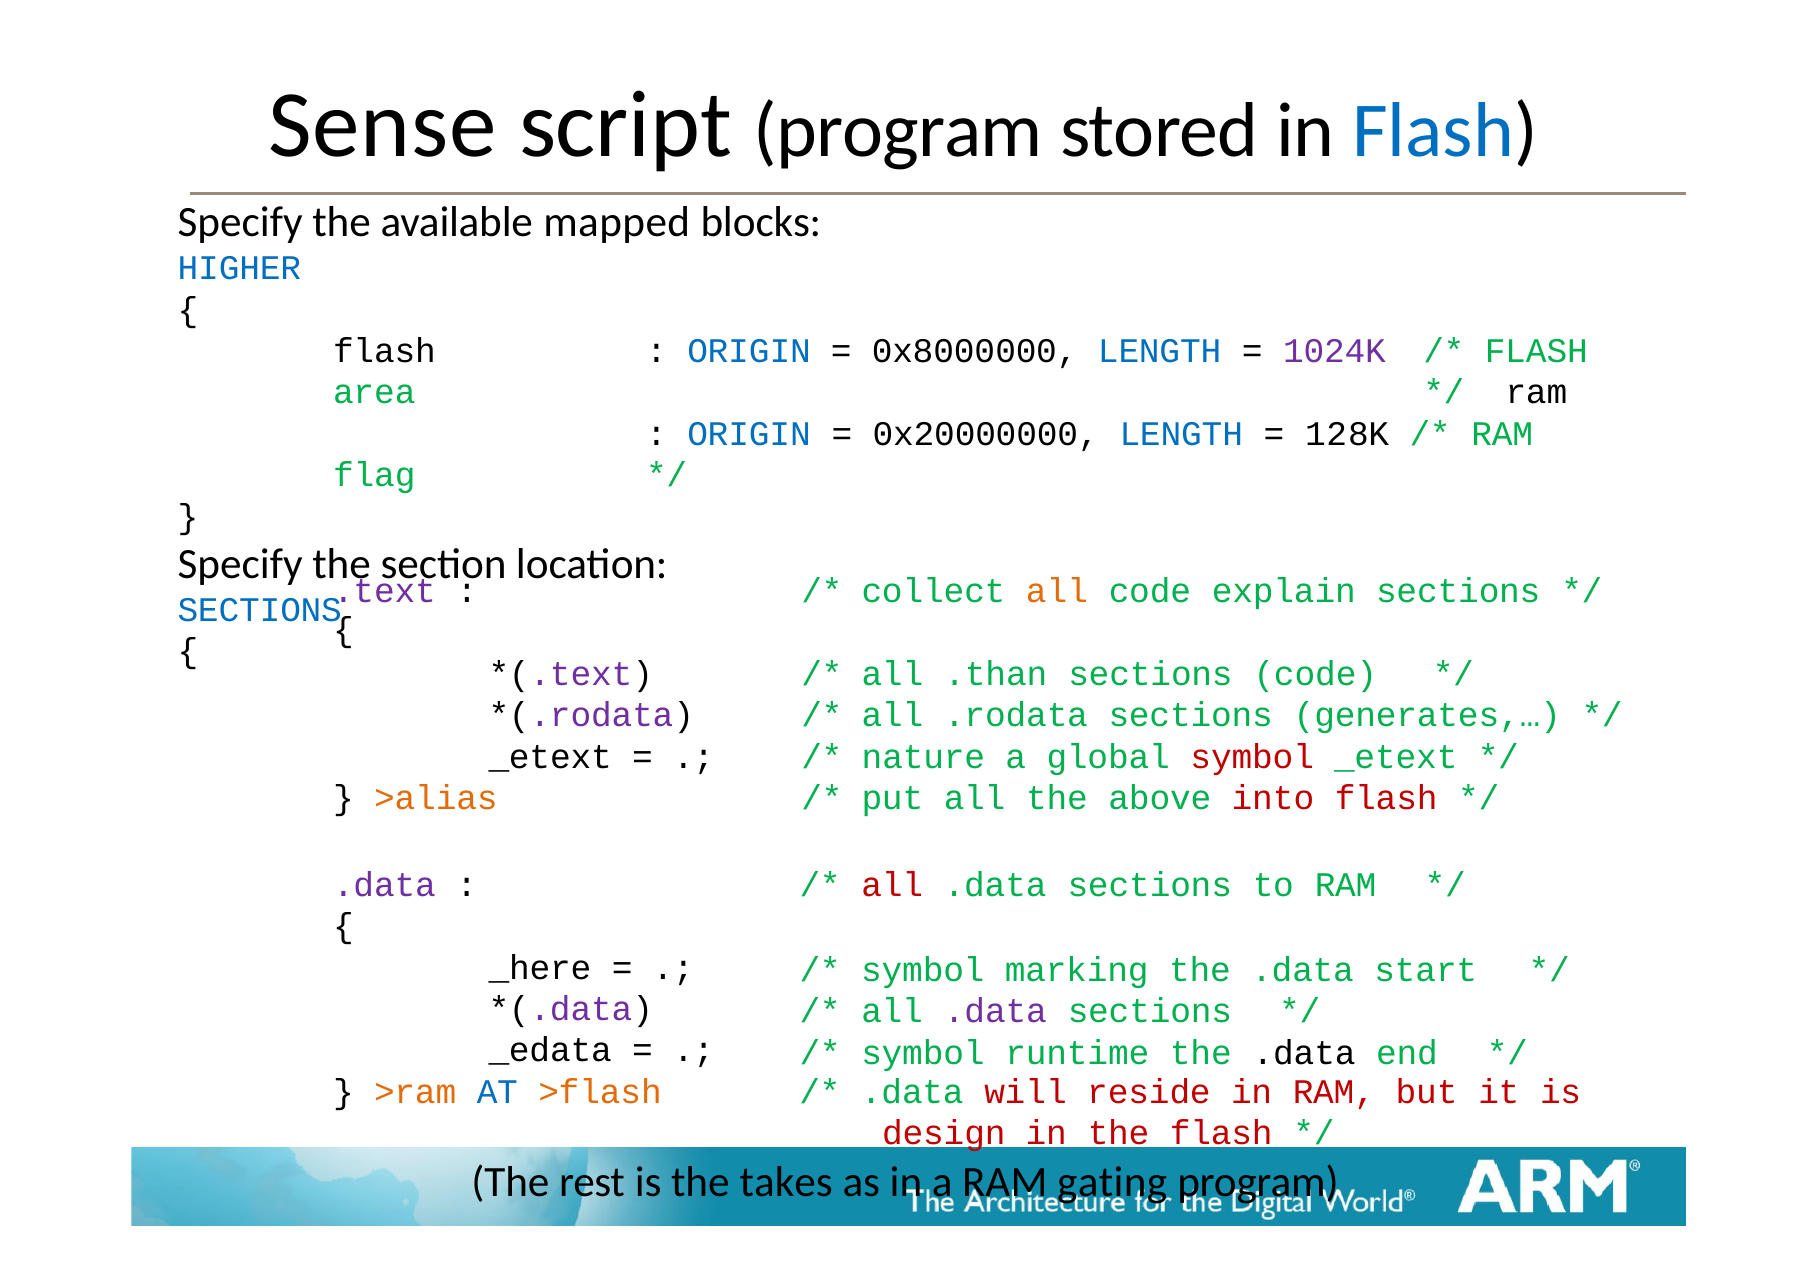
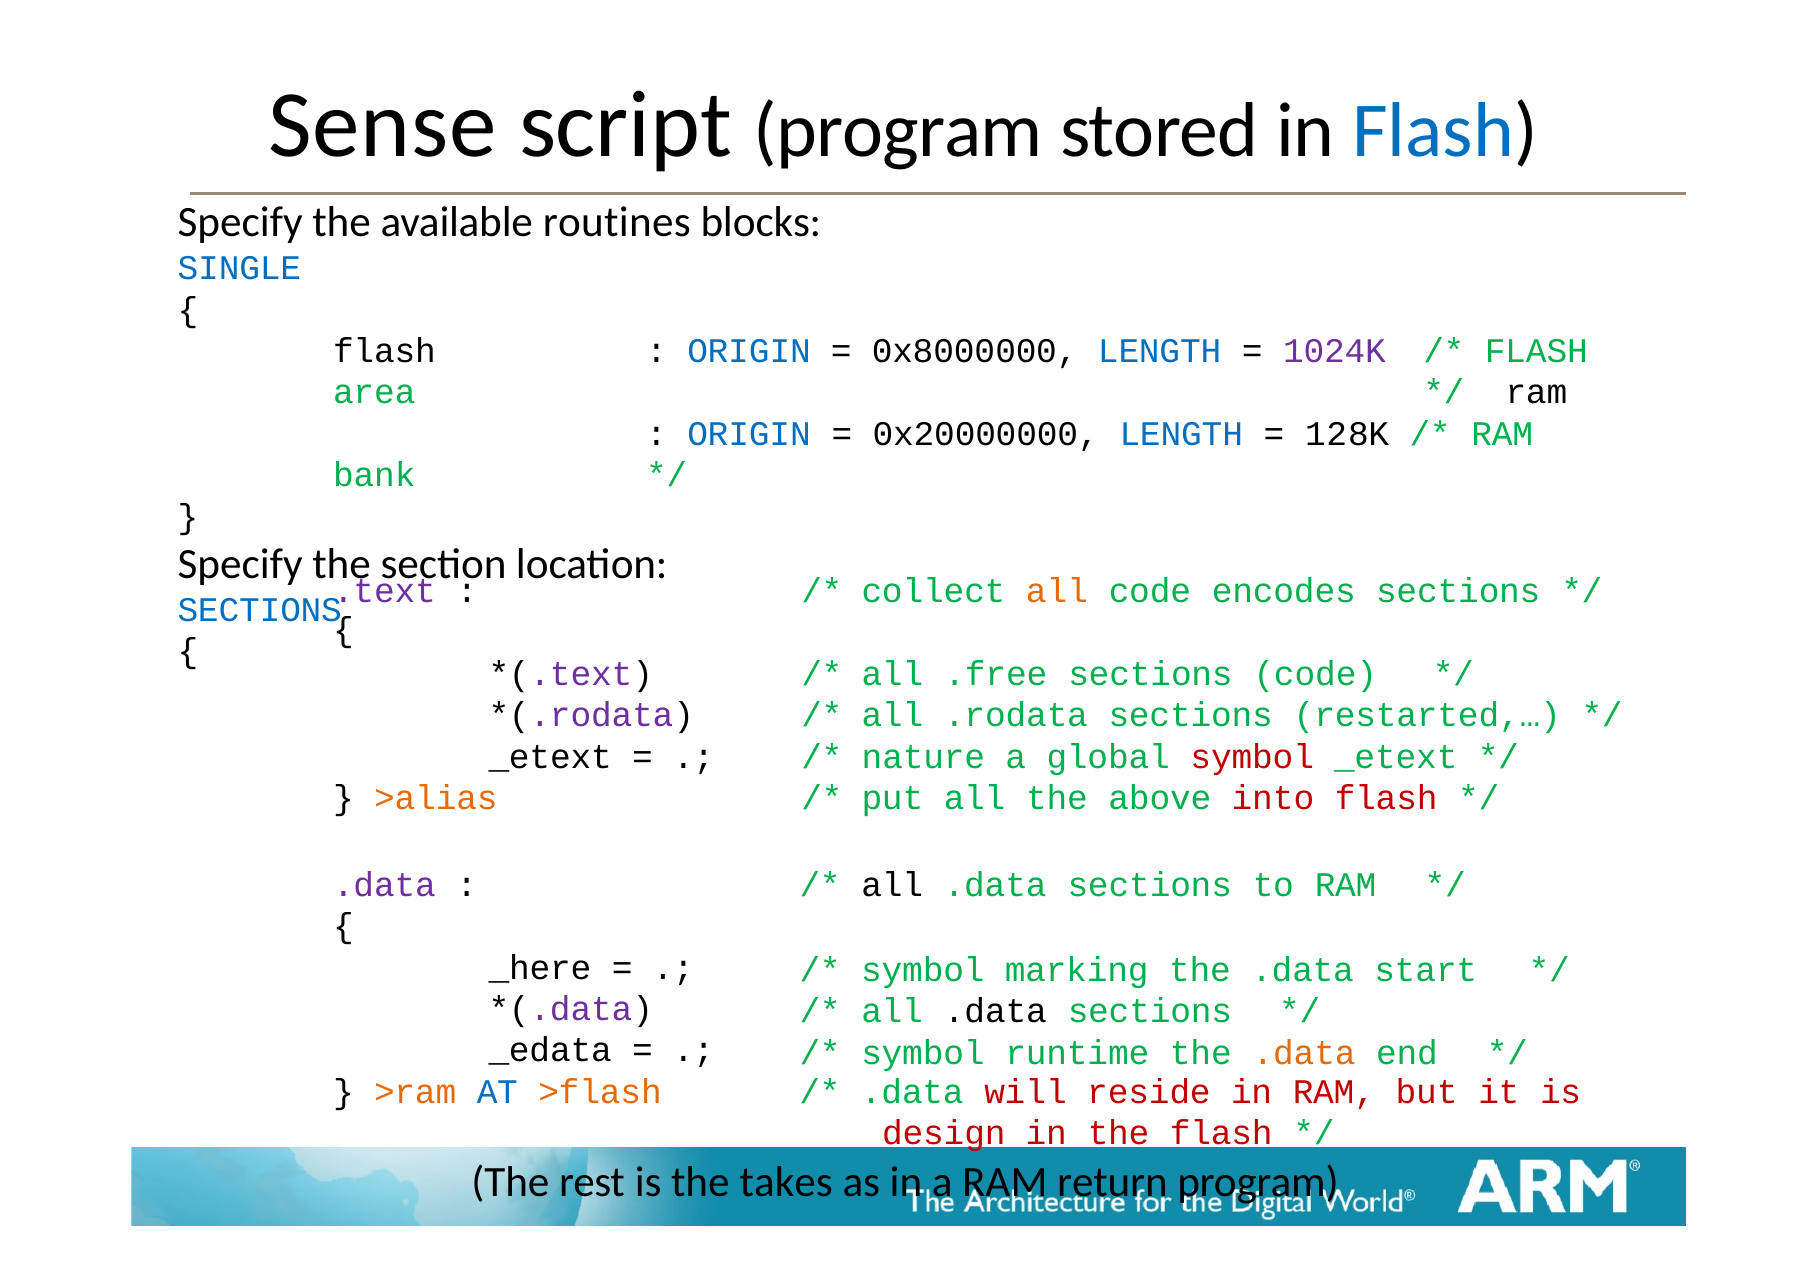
mapped: mapped -> routines (617, 223)
HIGHER: HIGHER -> SINGLE (239, 268)
flag: flag -> bank (374, 475)
explain: explain -> encodes (1284, 591)
.than: .than -> .free (996, 674)
generates,…: generates,… -> restarted,… (1427, 715)
all colour: red -> black (892, 885)
.data colour: purple -> black (995, 1011)
.data colour: black -> orange (1304, 1053)
gating: gating -> return (1112, 1182)
